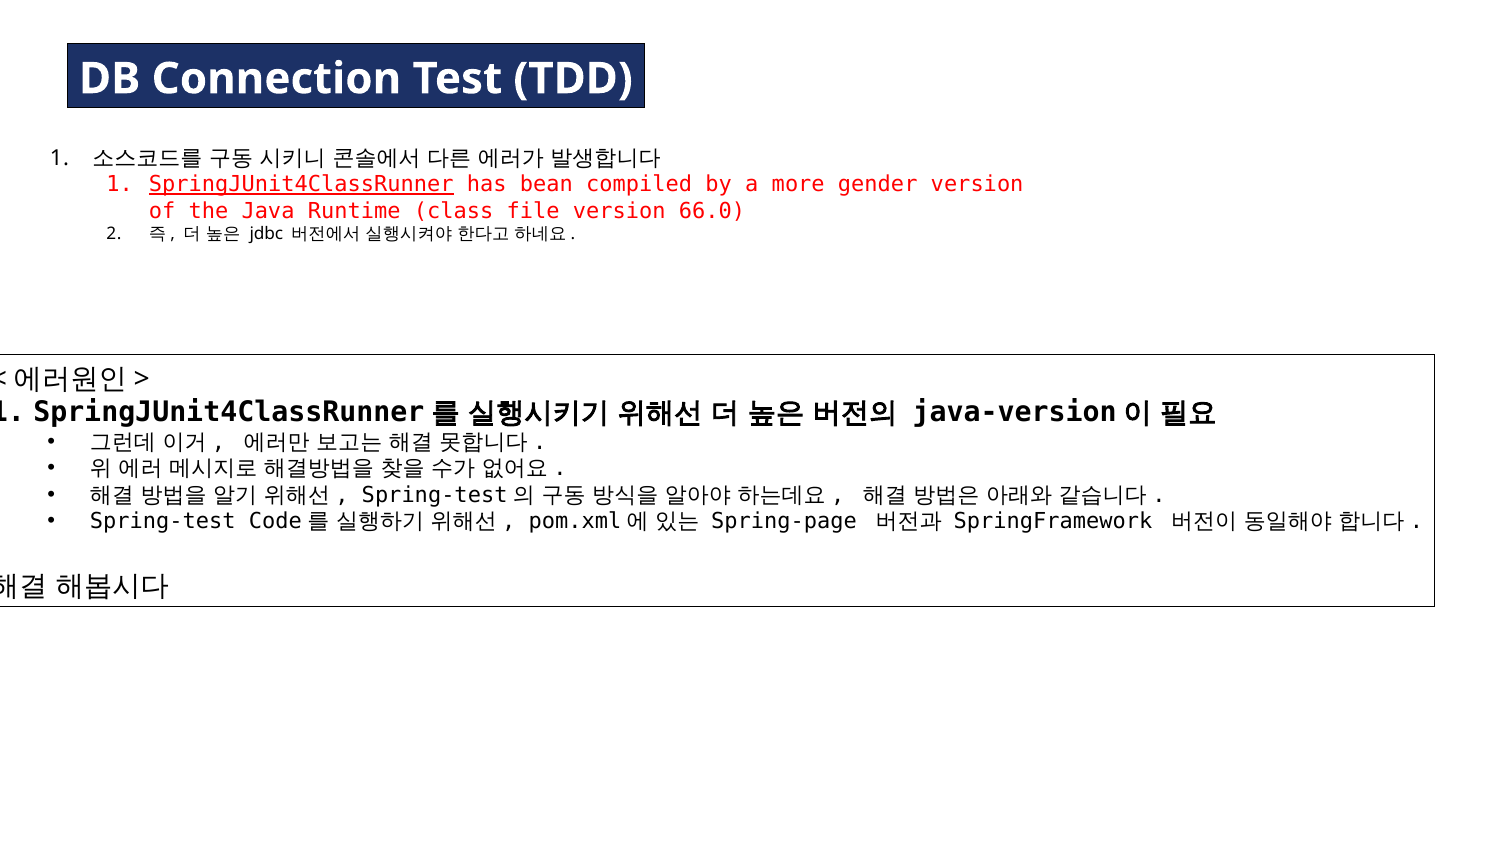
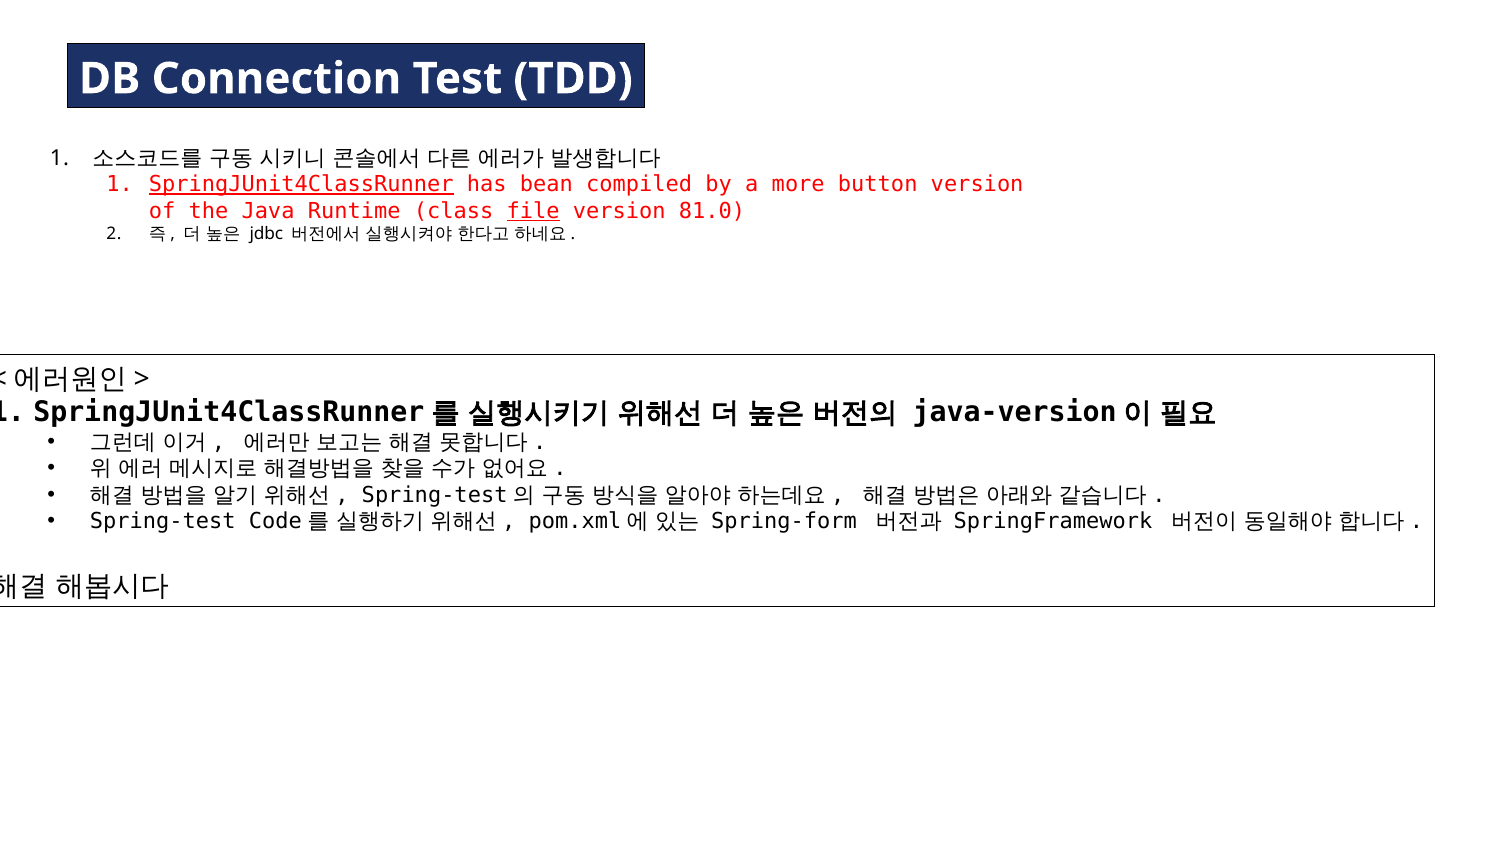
gender: gender -> button (878, 184)
file underline: none -> present (533, 211)
66.0: 66.0 -> 81.0 (712, 211)
Spring-page: Spring-page -> Spring-form (784, 521)
